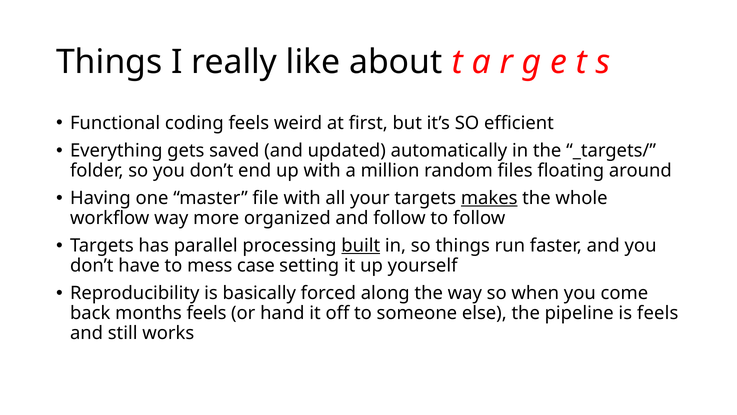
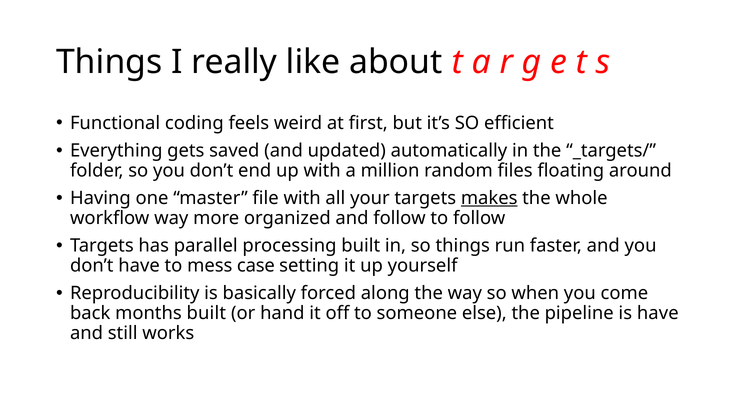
built underline: present -> none (361, 245)
months feels: feels -> built (206, 313)
is feels: feels -> have (658, 313)
